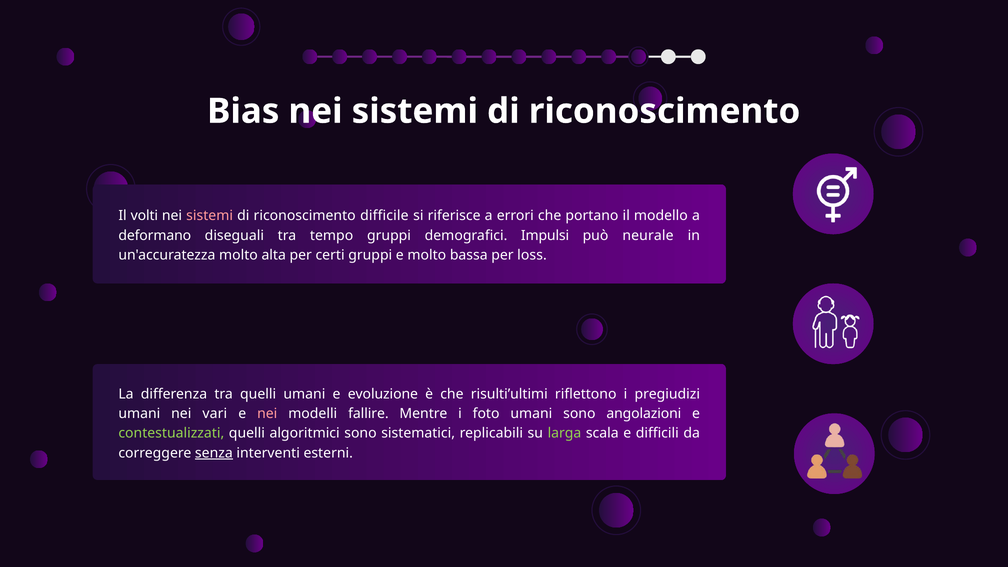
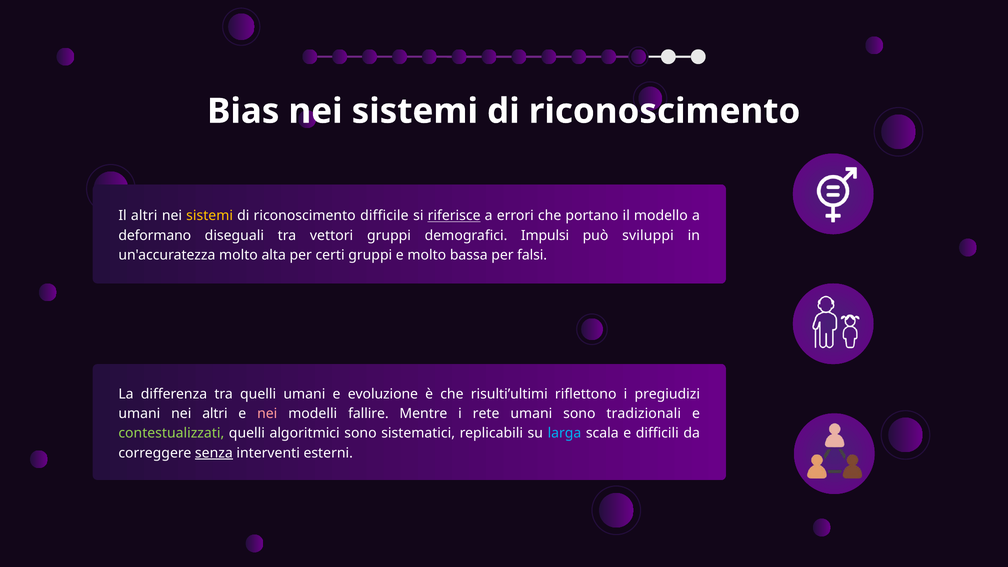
Il volti: volti -> altri (144, 216)
sistemi colour: pink -> yellow (210, 216)
riferisce underline: none -> present (454, 216)
tempo: tempo -> vettori (332, 235)
neurale: neurale -> sviluppi (648, 235)
loss: loss -> falsi (532, 255)
nei vari: vari -> altri (215, 414)
foto: foto -> rete (486, 414)
angolazioni: angolazioni -> tradizionali (644, 414)
larga colour: light green -> light blue (564, 433)
